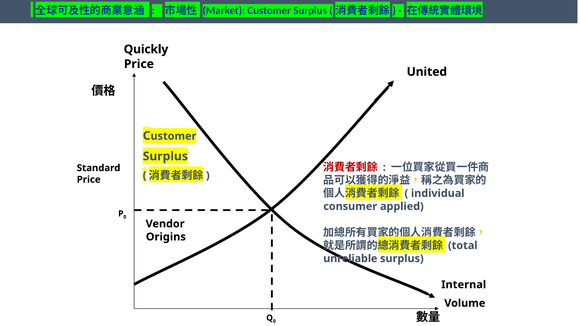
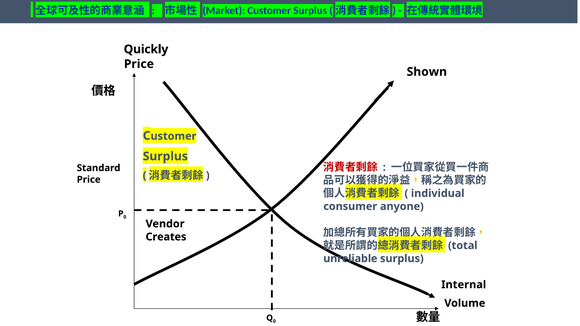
United: United -> Shown (427, 72)
applied: applied -> anyone (402, 207)
Origins: Origins -> Creates (166, 237)
